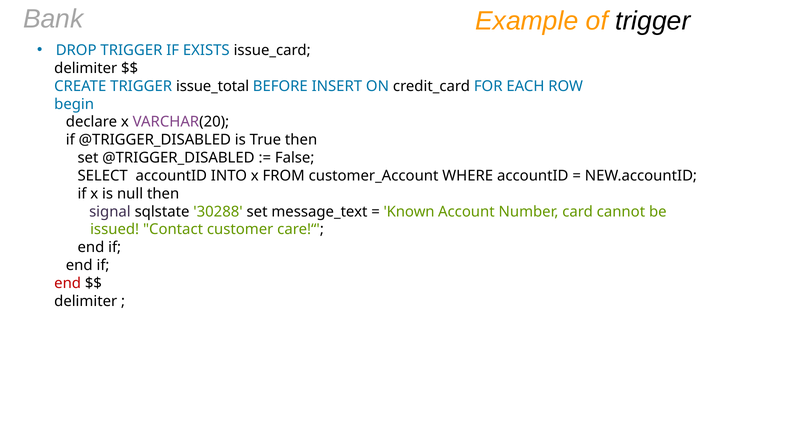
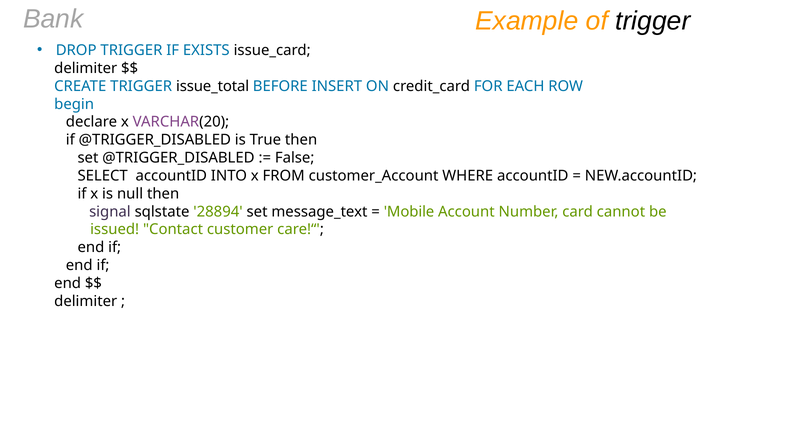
30288: 30288 -> 28894 (218, 212)
Known: Known -> Mobile (409, 212)
end colour: red -> black (68, 283)
